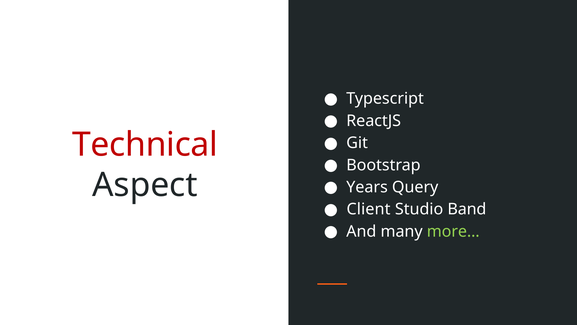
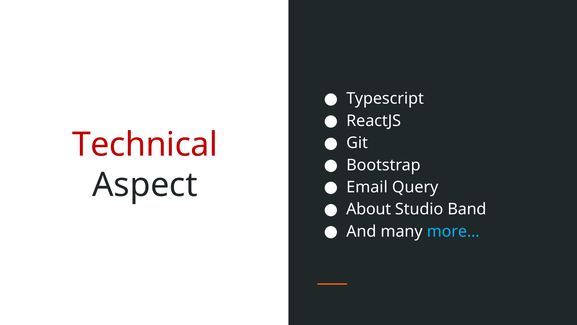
Years: Years -> Email (367, 187)
Client: Client -> About (369, 209)
more… colour: light green -> light blue (453, 231)
